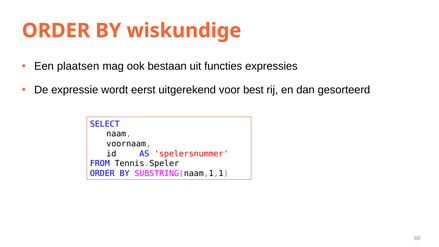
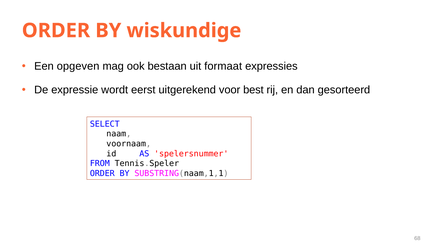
plaatsen: plaatsen -> opgeven (78, 66)
functies: functies -> formaat (223, 66)
